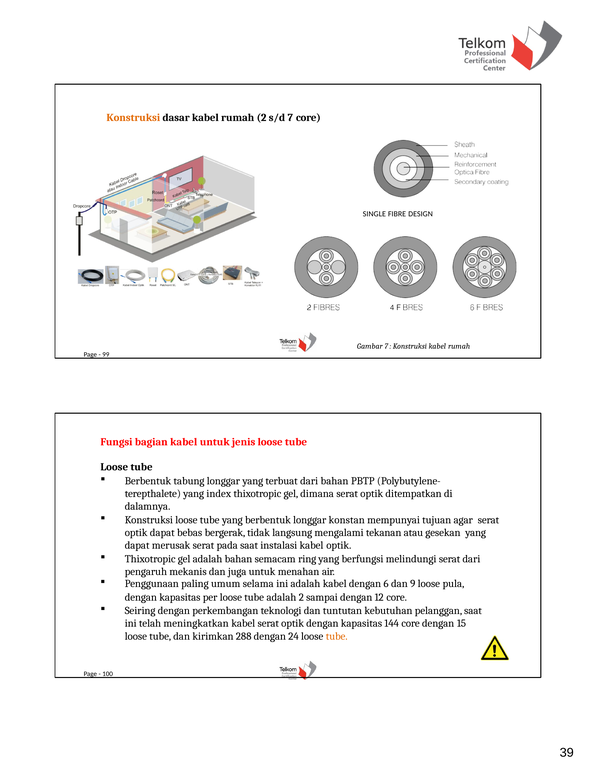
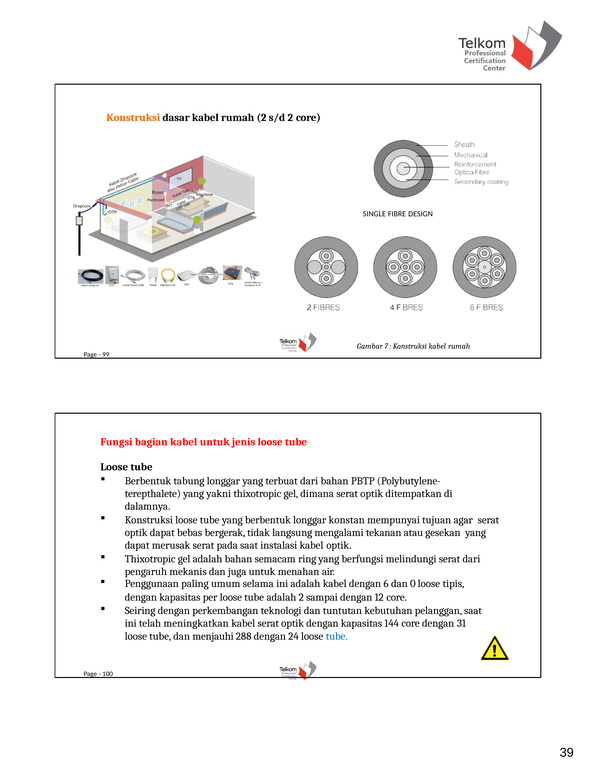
s/d 7: 7 -> 2 (290, 118)
index: index -> yakni (219, 494)
9: 9 -> 0 (413, 584)
pula: pula -> tipis (453, 584)
15: 15 -> 31 (461, 623)
kirimkan: kirimkan -> menjauhi (213, 637)
tube colour: orange -> blue (337, 637)
